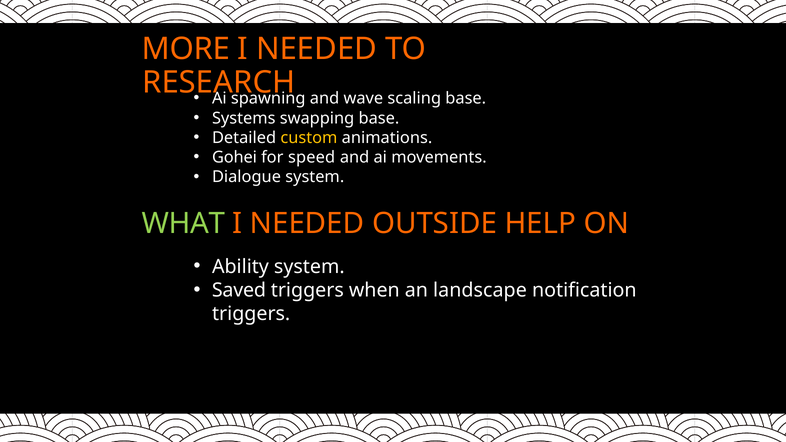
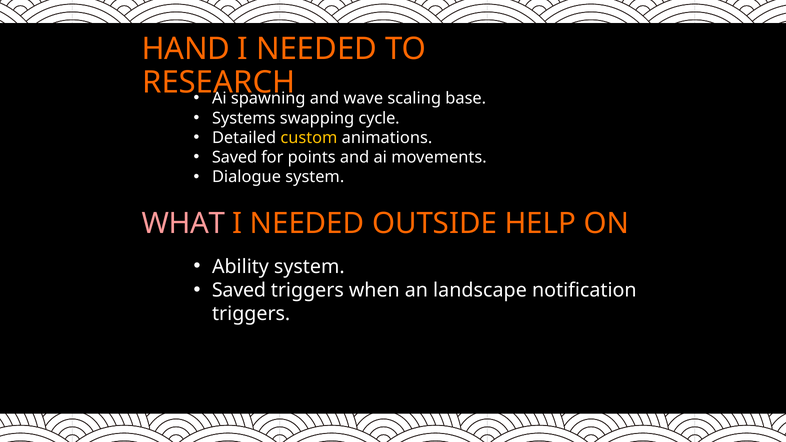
MORE: MORE -> HAND (186, 49)
swapping base: base -> cycle (379, 118)
Gohei: Gohei -> Saved (234, 157)
speed: speed -> points (312, 157)
WHAT colour: light green -> pink (183, 224)
